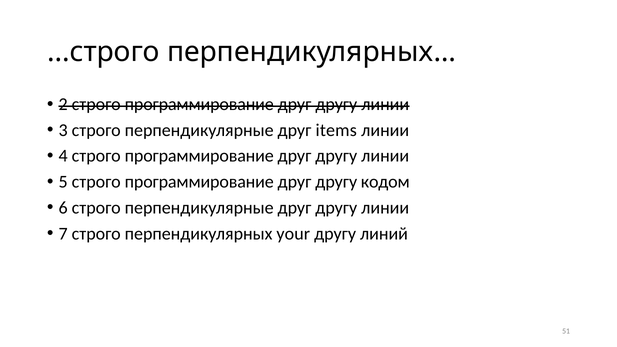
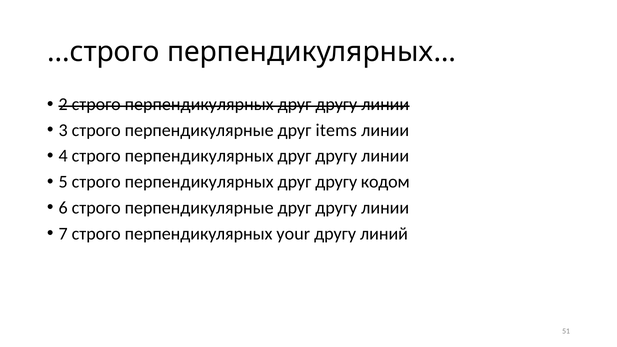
2 строго программирование: программирование -> перпендикулярных (199, 104)
4 строго программирование: программирование -> перпендикулярных (199, 156)
5 строго программирование: программирование -> перпендикулярных (199, 182)
